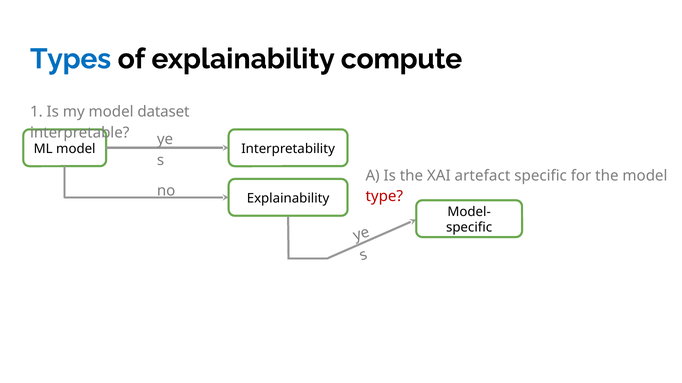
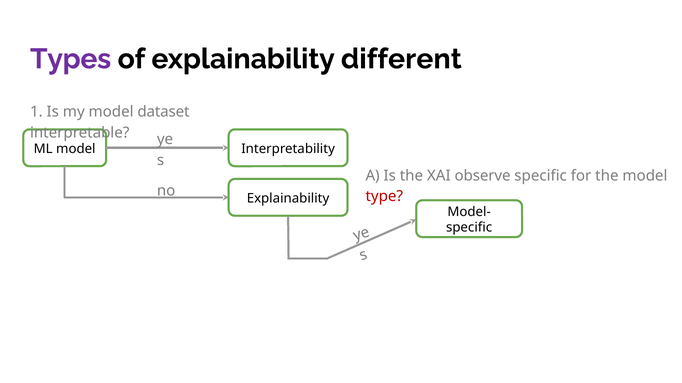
Types colour: blue -> purple (71, 59)
compute: compute -> different (401, 59)
artefact: artefact -> observe (483, 176)
